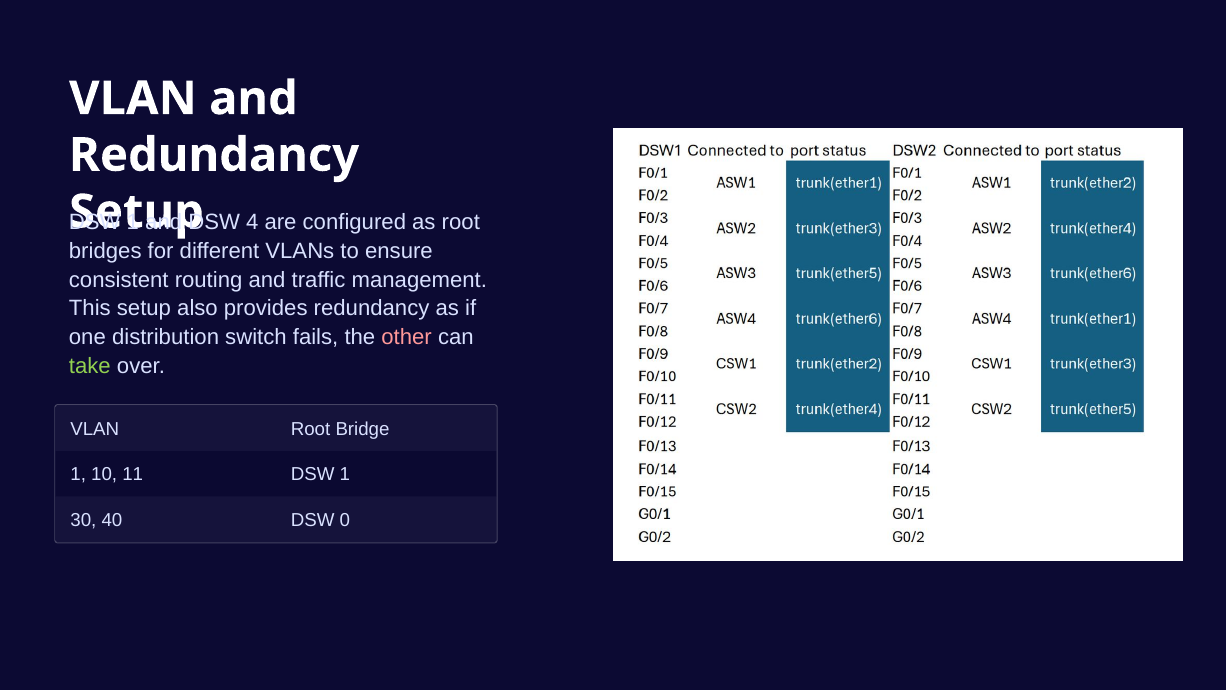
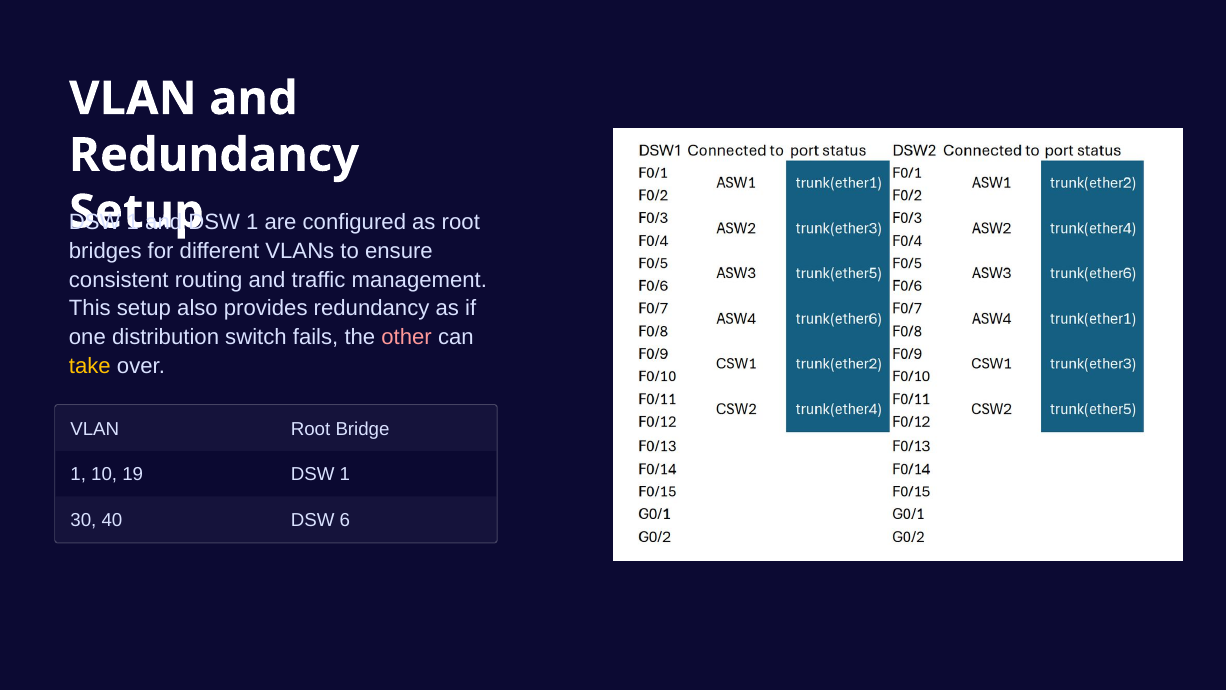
4: 4 -> 1 (252, 222)
take colour: light green -> yellow (90, 366)
11: 11 -> 19 (133, 474)
0: 0 -> 6 (345, 520)
